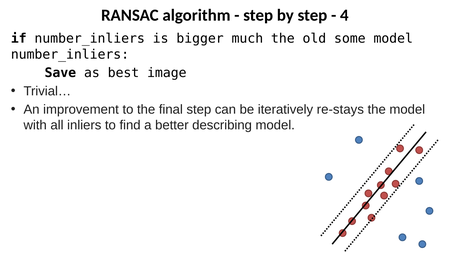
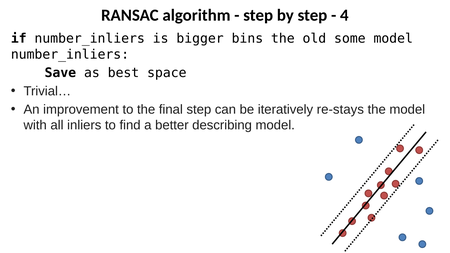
much: much -> bins (247, 39)
image: image -> space (167, 73)
